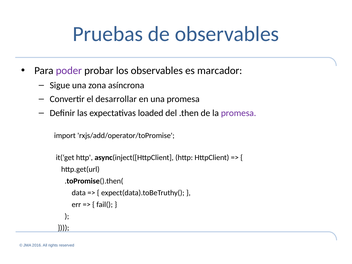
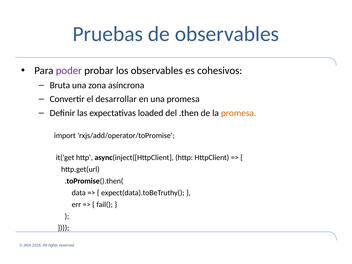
marcador: marcador -> cohesivos (220, 71)
Sigue: Sigue -> Bruta (60, 85)
promesa colour: purple -> orange (239, 113)
